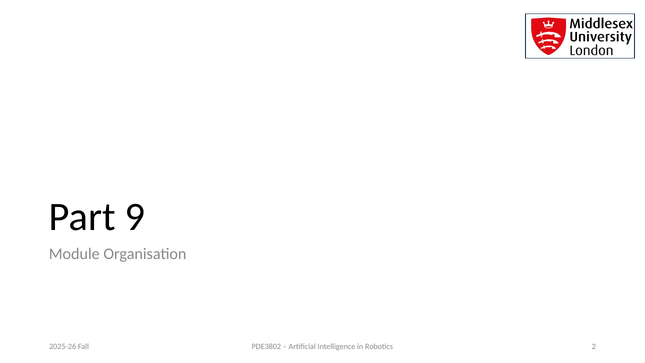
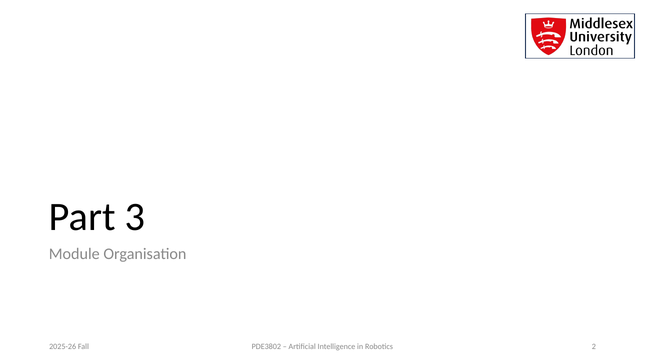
9: 9 -> 3 (135, 217)
